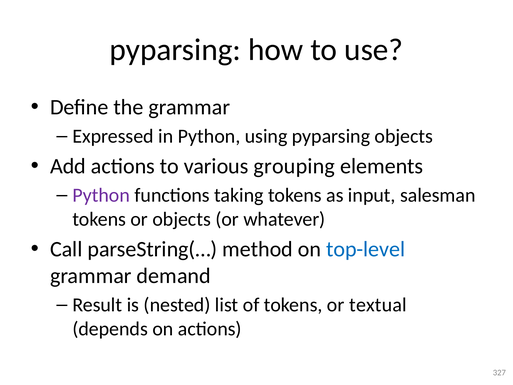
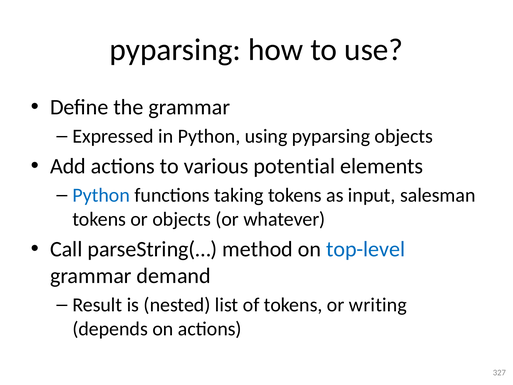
grouping: grouping -> potential (294, 166)
Python colour: purple -> blue (101, 195)
textual: textual -> writing (378, 305)
